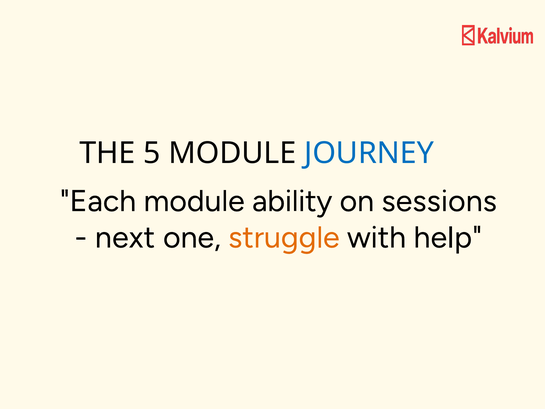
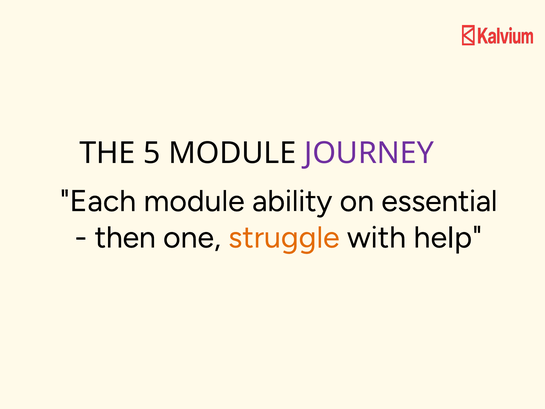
JOURNEY colour: blue -> purple (369, 153)
sessions: sessions -> essential (439, 201)
next: next -> then (125, 237)
